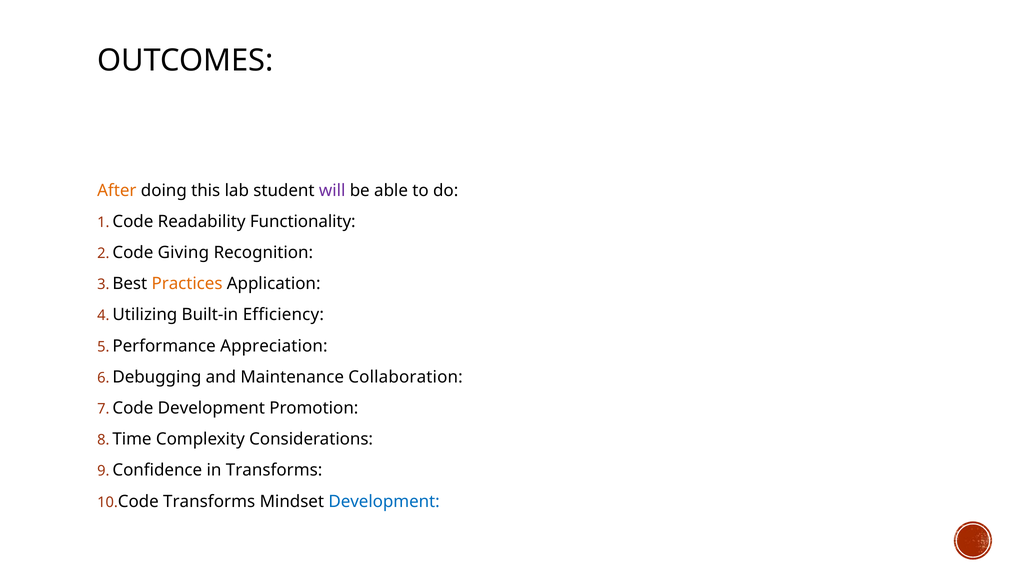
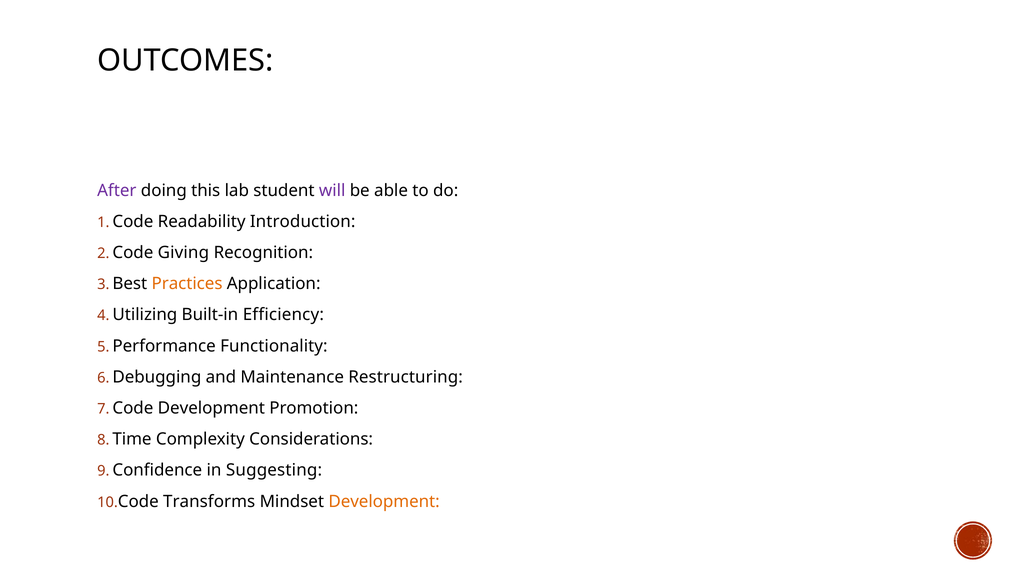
After colour: orange -> purple (117, 190)
Functionality: Functionality -> Introduction (303, 221)
Appreciation: Appreciation -> Functionality (274, 346)
Collaboration: Collaboration -> Restructuring (406, 377)
in Transforms: Transforms -> Suggesting (274, 470)
Development colour: blue -> orange (384, 501)
